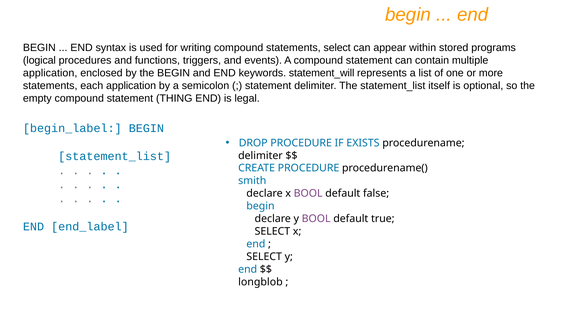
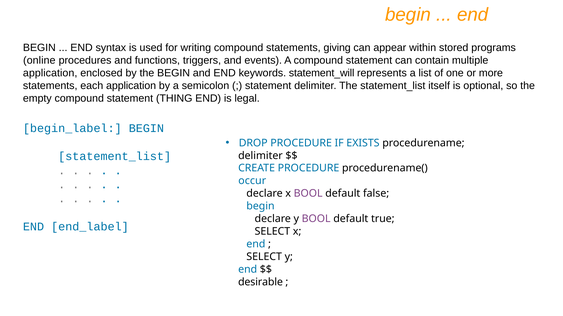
statements select: select -> giving (337, 48)
logical: logical -> online (39, 61)
smith: smith -> occur (252, 181)
longblob: longblob -> desirable (261, 283)
